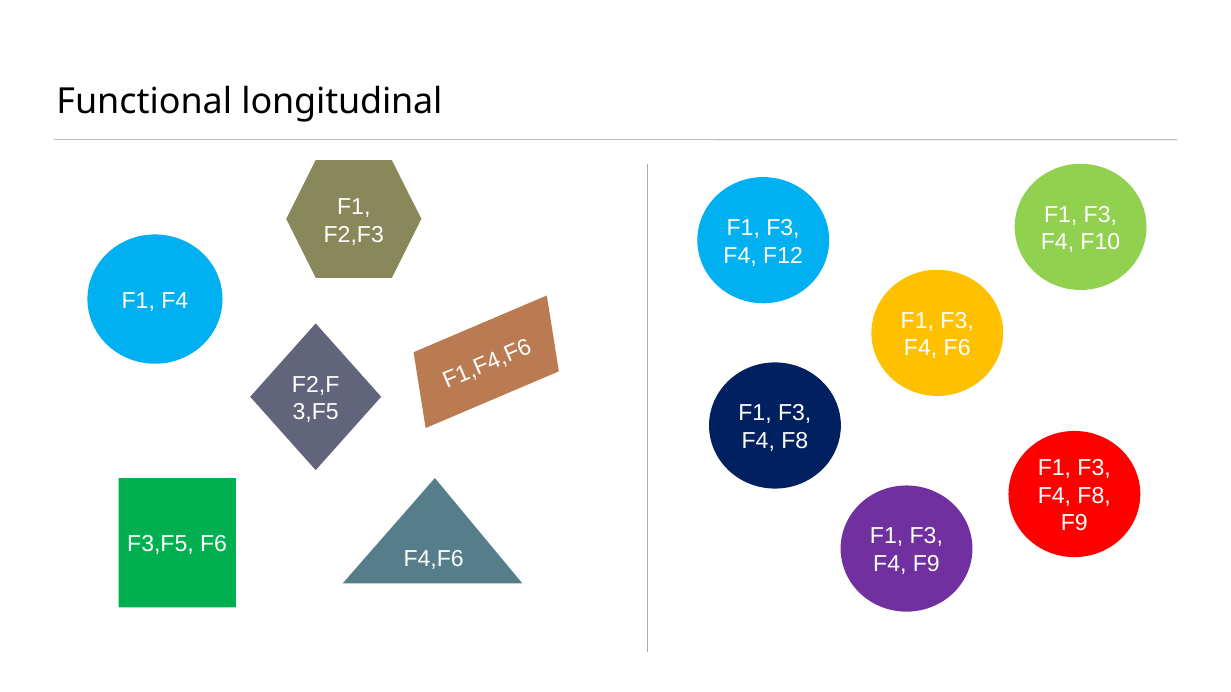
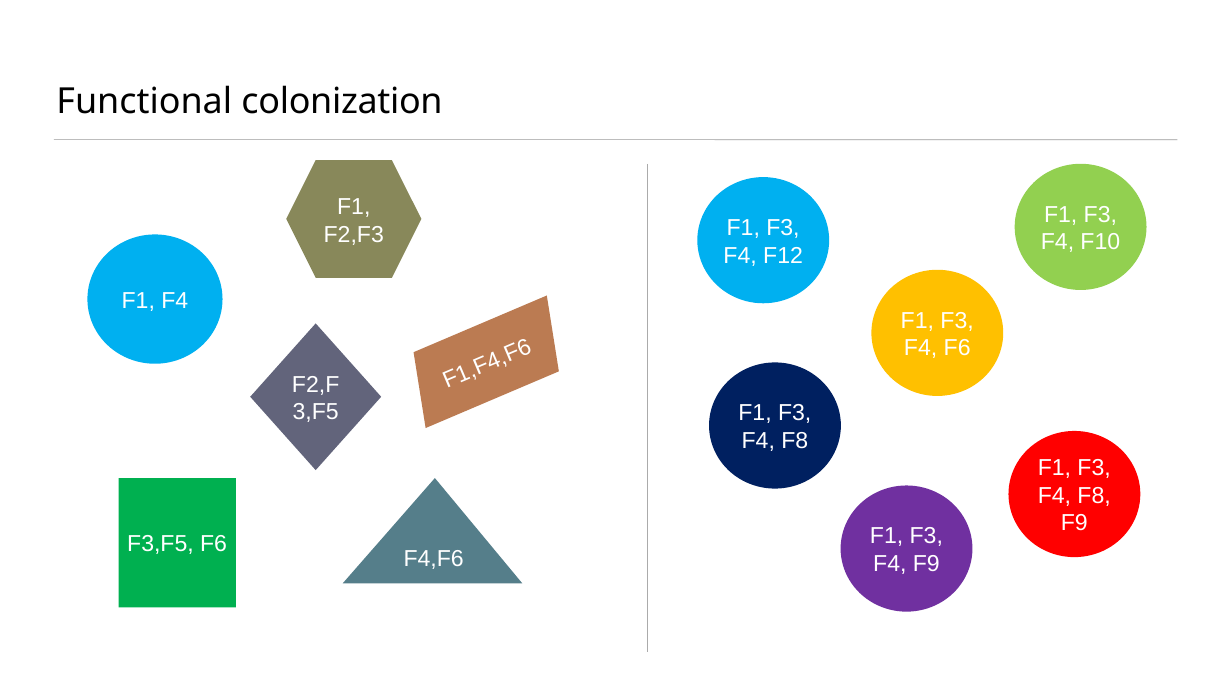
longitudinal: longitudinal -> colonization (342, 101)
